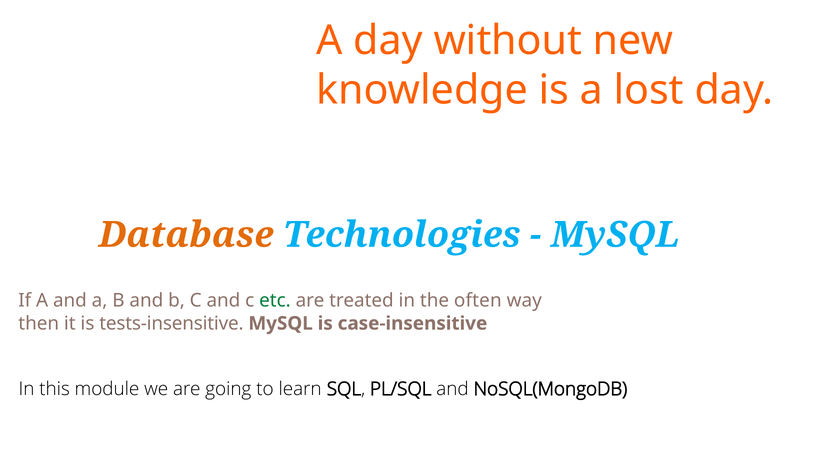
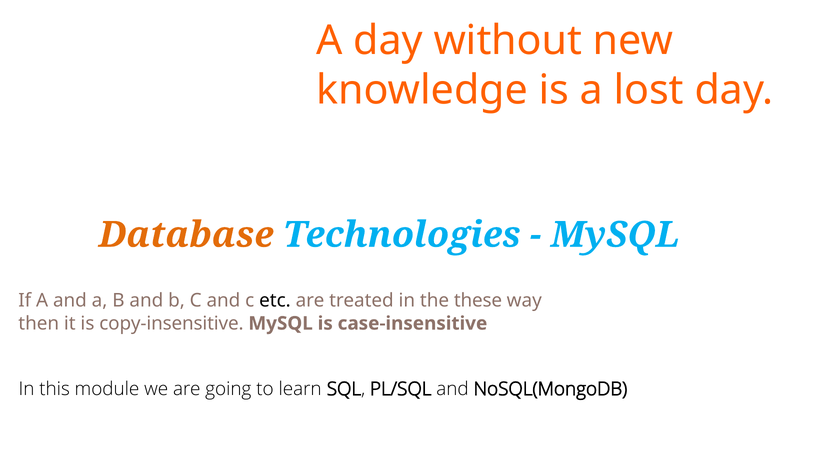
etc colour: green -> black (275, 301)
often: often -> these (478, 301)
tests-insensitive: tests-insensitive -> copy-insensitive (171, 323)
